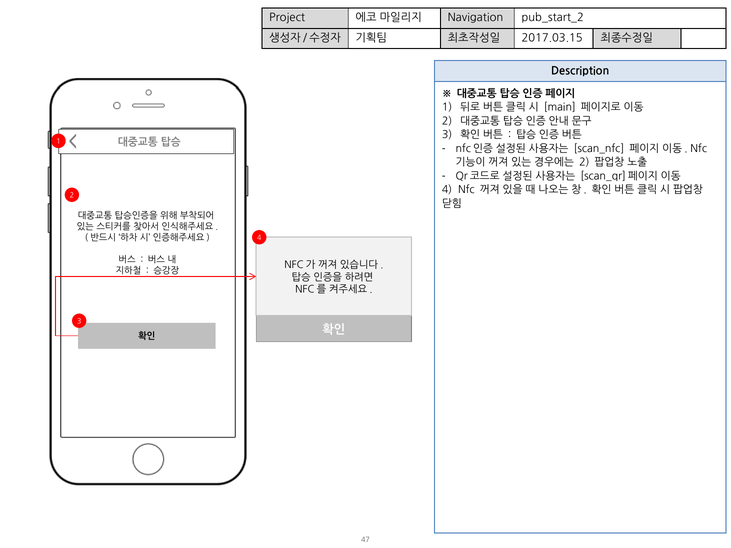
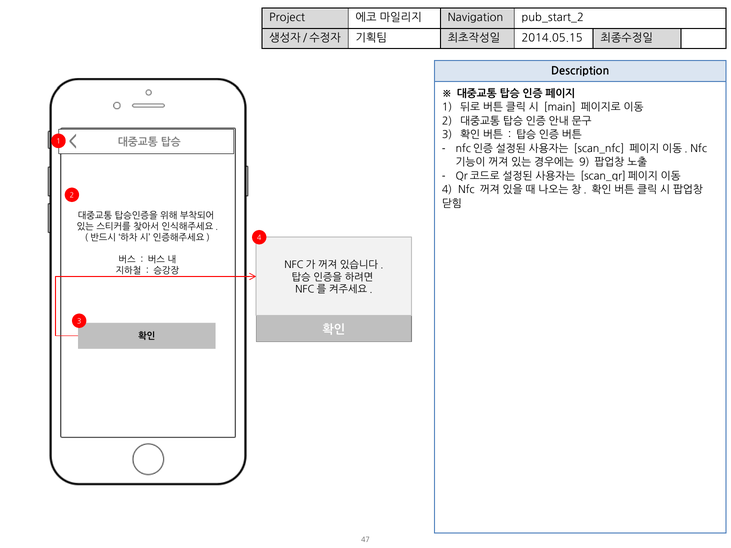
2017.03.15: 2017.03.15 -> 2014.05.15 (552, 38)
2: 2 -> 9 (584, 162)
